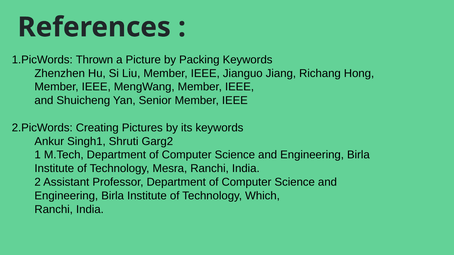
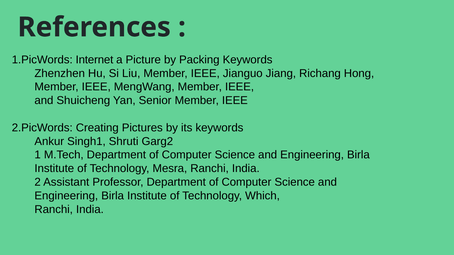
Thrown: Thrown -> Internet (94, 60)
